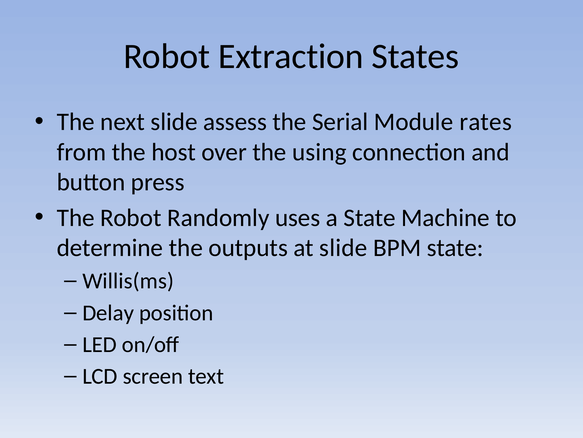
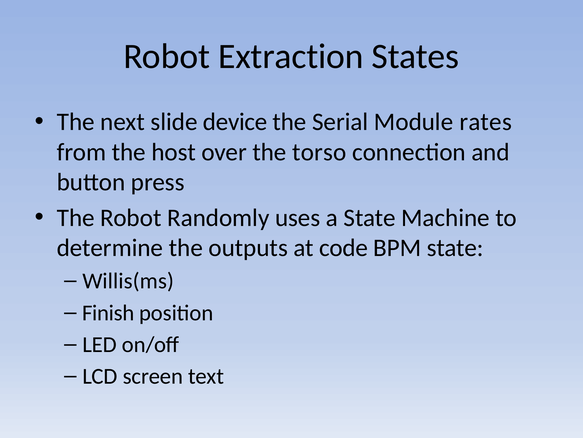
assess: assess -> device (235, 122)
using: using -> torso (319, 152)
at slide: slide -> code (344, 247)
Delay: Delay -> Finish (108, 312)
